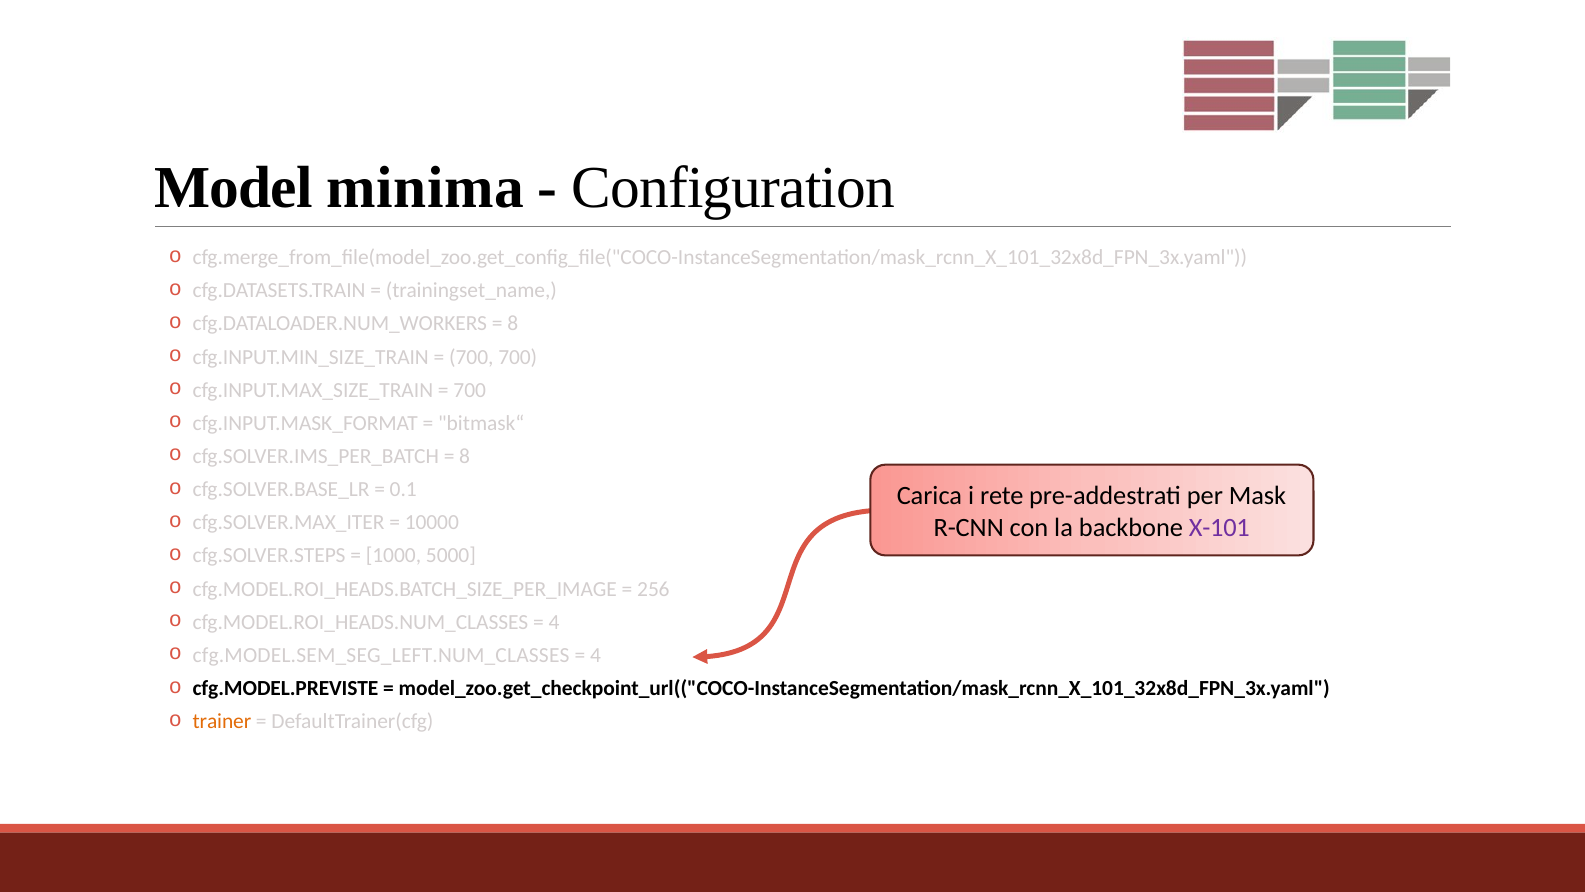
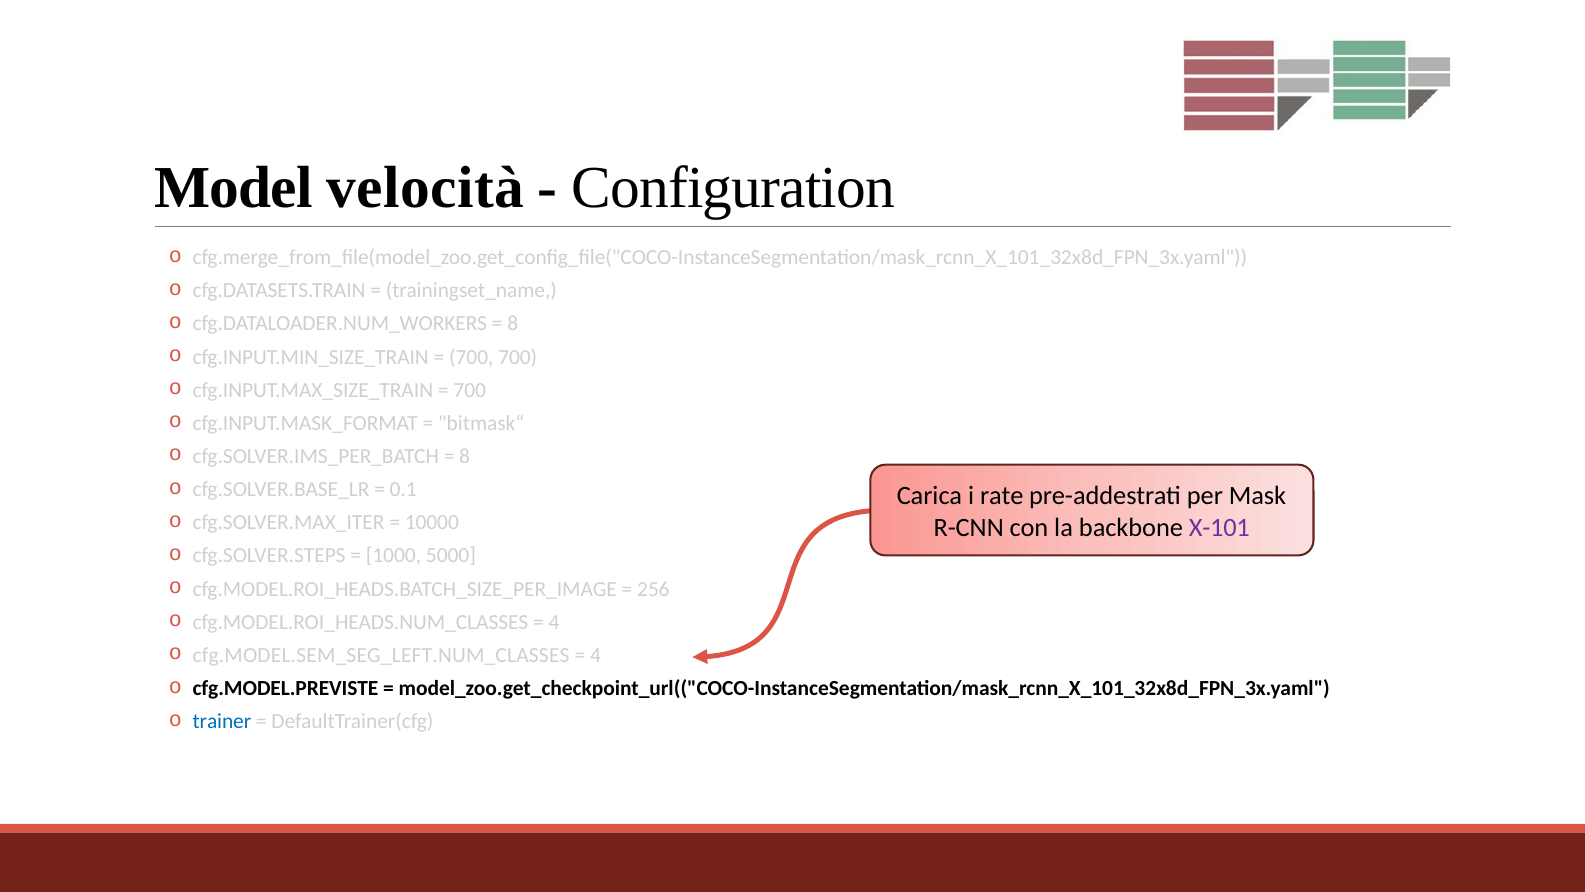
minima: minima -> velocità (425, 188)
rete: rete -> rate (1002, 496)
trainer colour: orange -> blue (222, 721)
